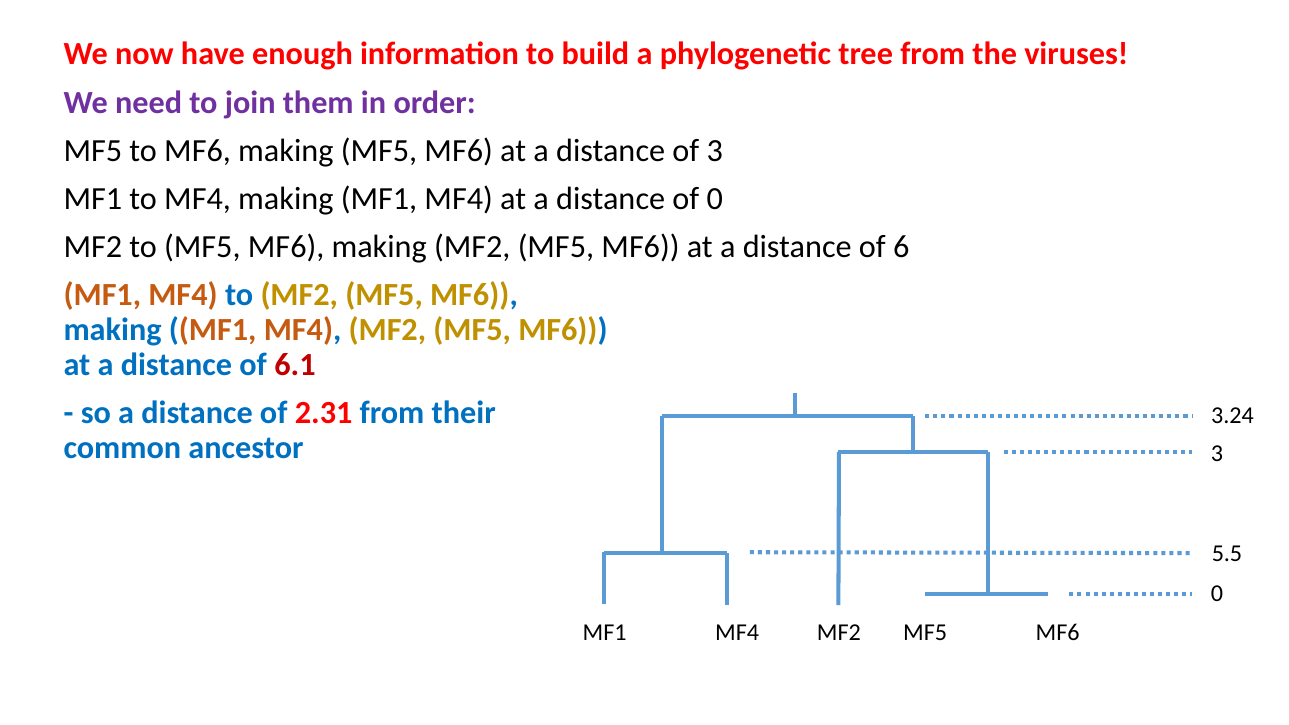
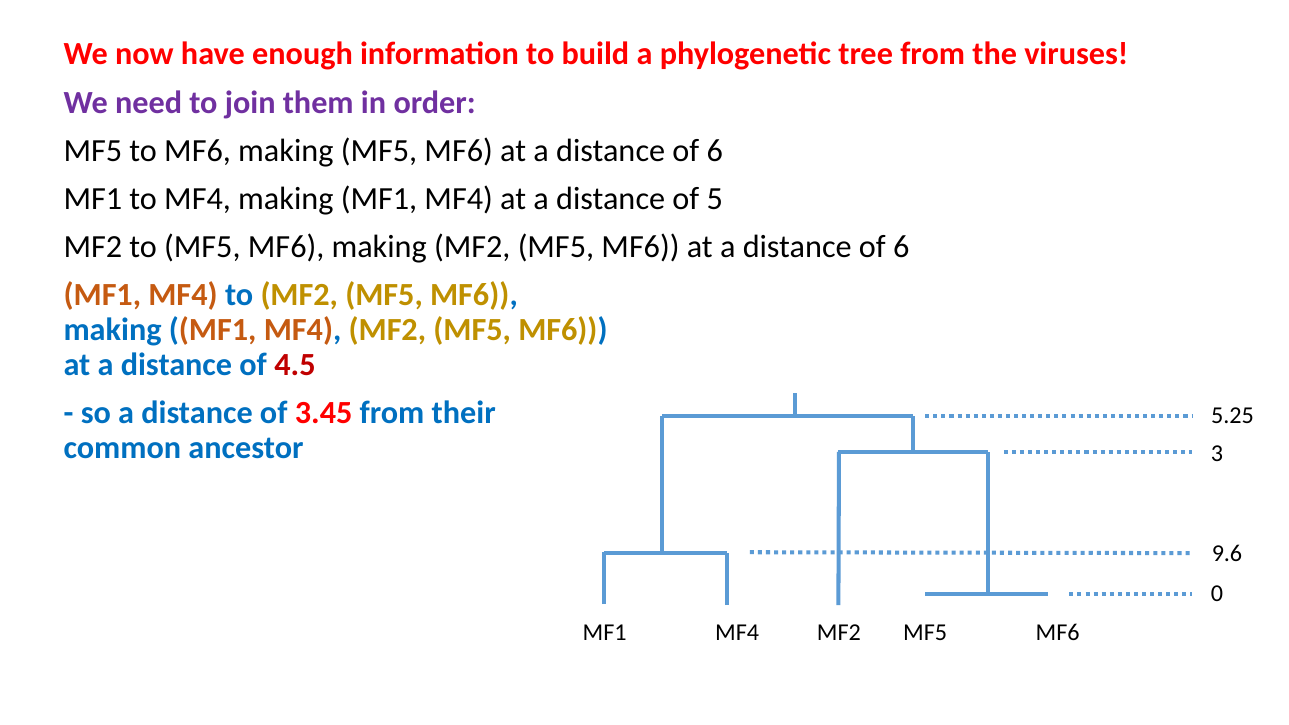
3: 3 -> 6 (715, 151)
of 0: 0 -> 5 (715, 199)
6.1: 6.1 -> 4.5 (295, 365)
2.31: 2.31 -> 3.45 (324, 413)
3.24: 3.24 -> 5.25 (1233, 416)
5.5: 5.5 -> 9.6 (1227, 554)
